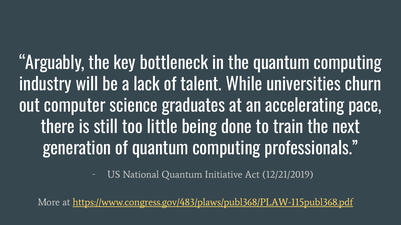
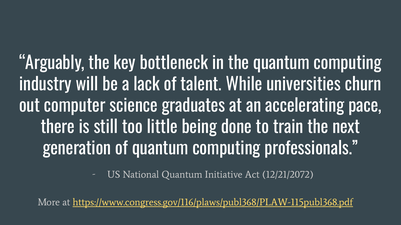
12/21/2019: 12/21/2019 -> 12/21/2072 (288, 175)
https://www.congress.gov/483/plaws/publ368/PLAW-115publ368.pdf: https://www.congress.gov/483/plaws/publ368/PLAW-115publ368.pdf -> https://www.congress.gov/116/plaws/publ368/PLAW-115publ368.pdf (213, 203)
